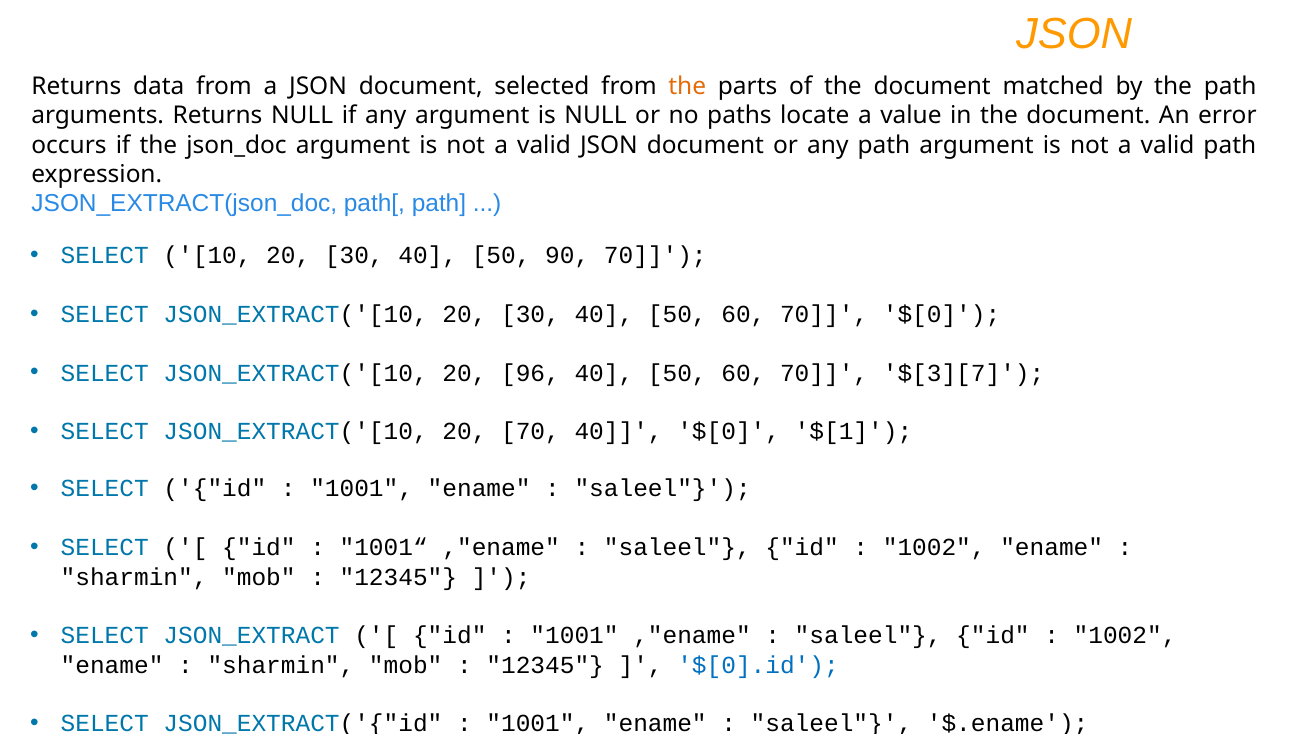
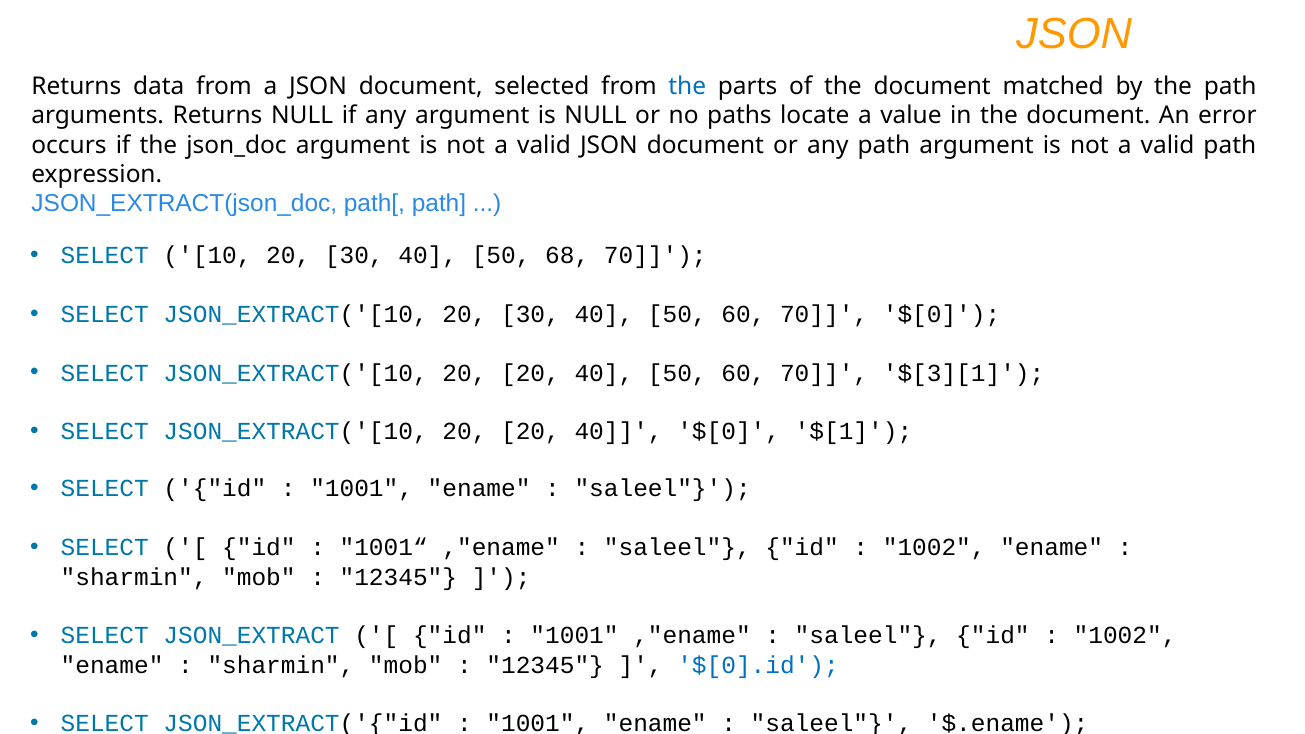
the colour: orange -> blue (687, 86)
90: 90 -> 68 (567, 256)
96: 96 -> 20 (530, 373)
$[3][7: $[3][7 -> $[3][1 (964, 373)
70: 70 -> 20 (530, 432)
